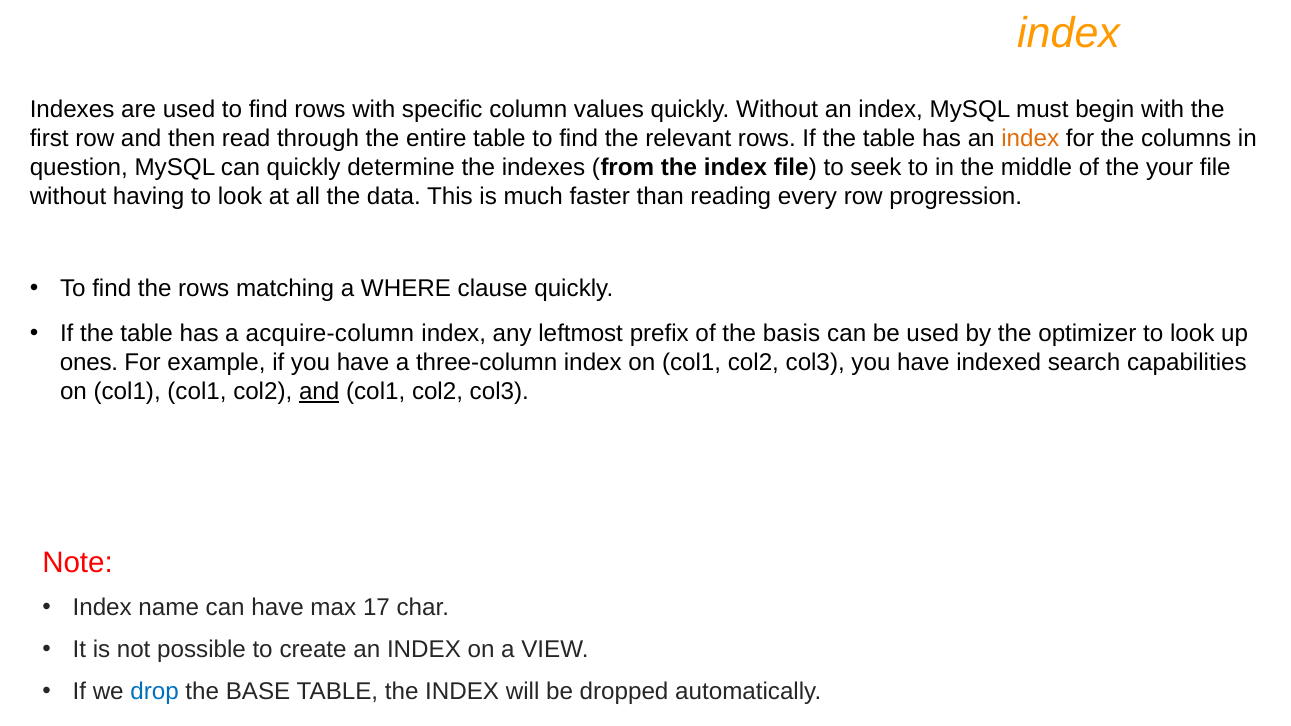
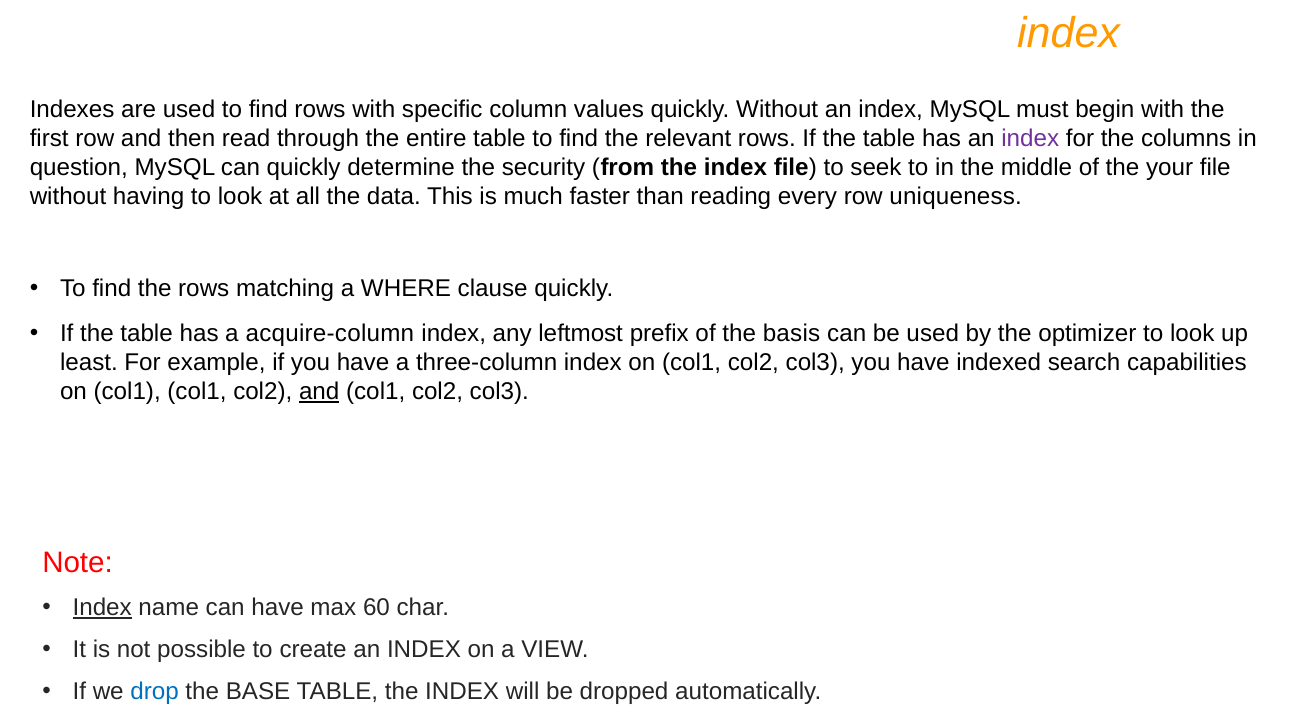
index colour: orange -> purple (1030, 139)
the indexes: indexes -> security (544, 168)
progression: progression -> uniqueness (956, 197)
ones: ones -> least (89, 363)
Index underline: none -> present (102, 608)
17: 17 -> 60 (376, 608)
